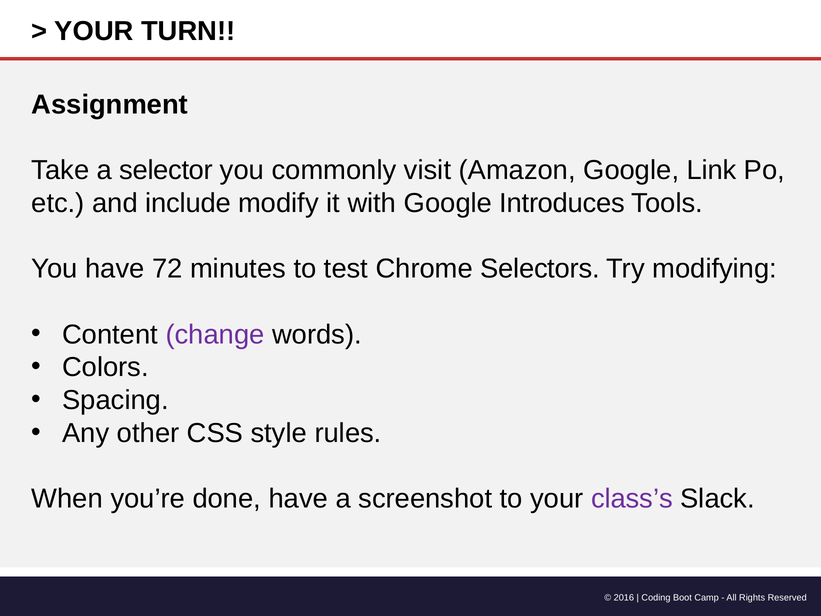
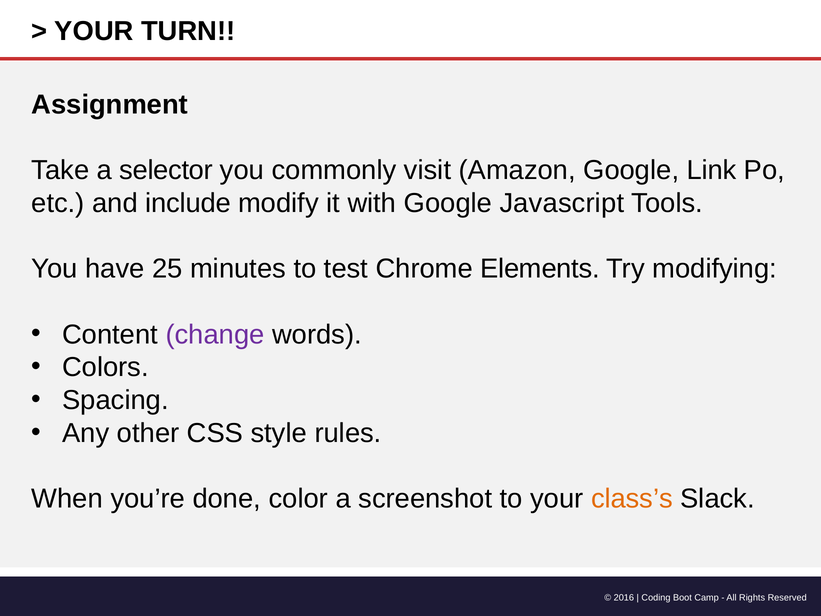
Introduces: Introduces -> Javascript (562, 203)
72: 72 -> 25 (167, 269)
Selectors: Selectors -> Elements (540, 269)
done have: have -> color (298, 499)
class’s colour: purple -> orange (632, 499)
